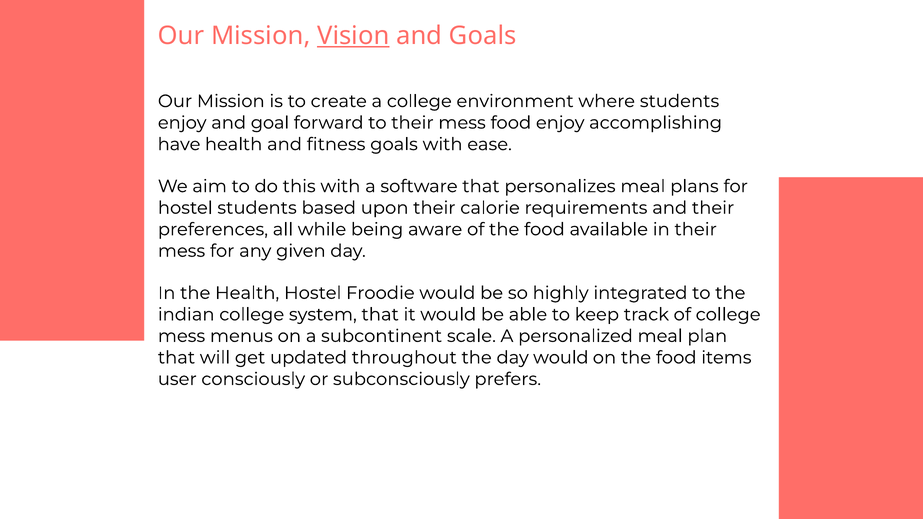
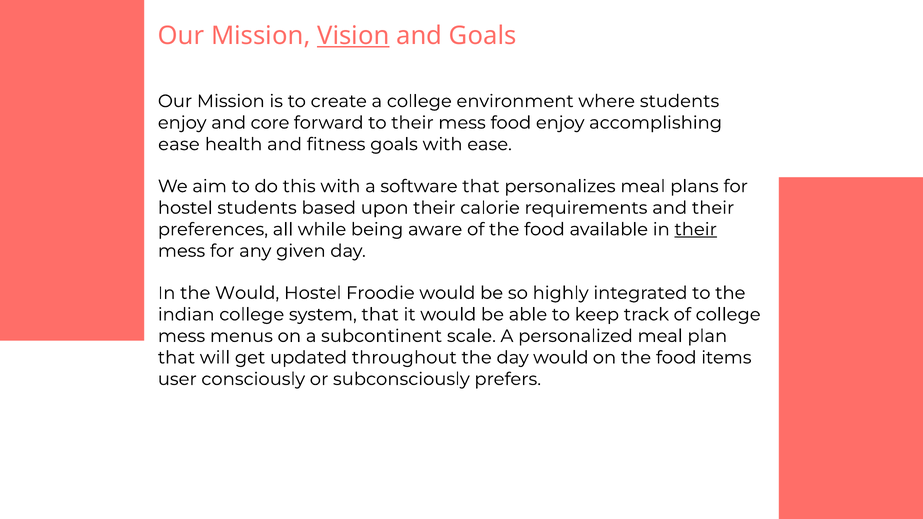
goal: goal -> core (270, 123)
have: have -> ease (179, 144)
their underline: none -> present (696, 229)
the Health: Health -> Would (247, 293)
